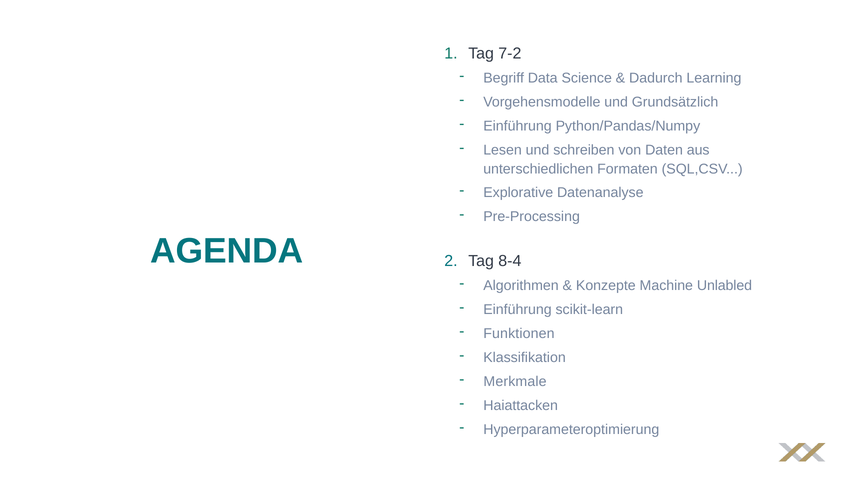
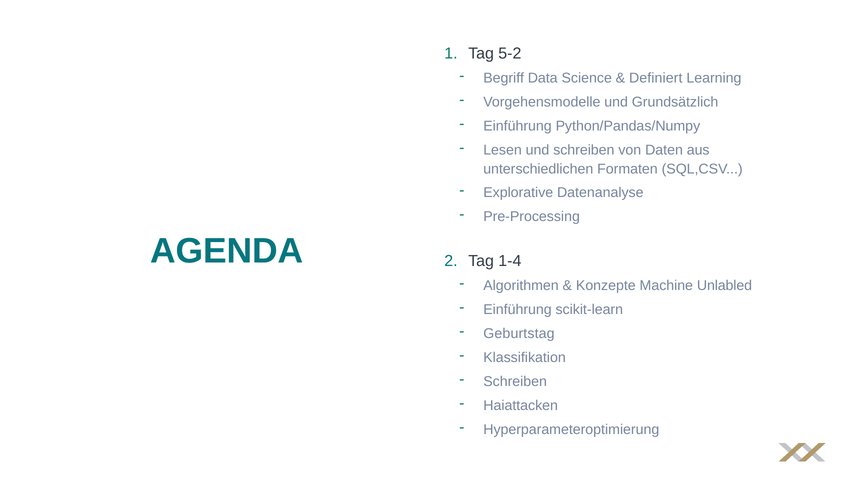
7-2: 7-2 -> 5-2 (510, 53)
Dadurch: Dadurch -> Definiert (656, 78)
8-4: 8-4 -> 1-4 (510, 261)
Funktionen: Funktionen -> Geburtstag (519, 334)
Merkmale: Merkmale -> Schreiben (515, 382)
